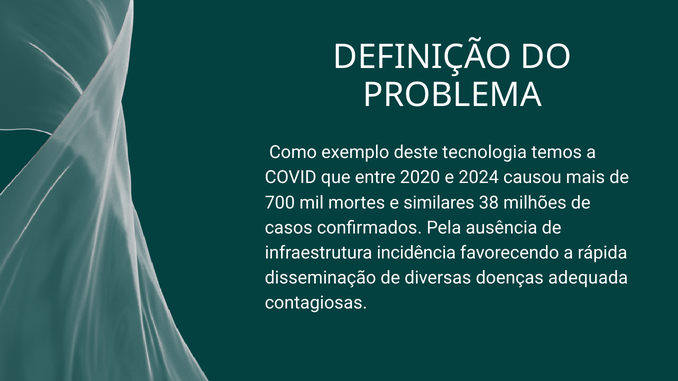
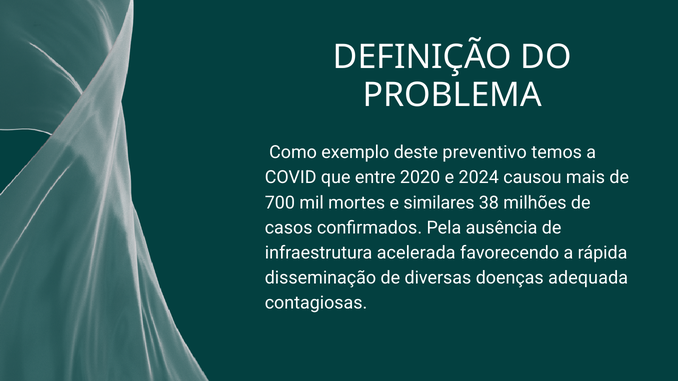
tecnologia: tecnologia -> preventivo (485, 153)
incidência: incidência -> acelerada (416, 253)
